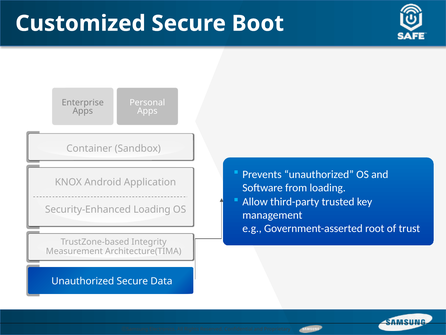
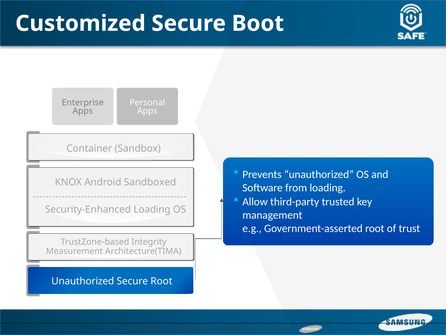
Application: Application -> Sandboxed (150, 182)
Secure Data: Data -> Root (161, 281)
